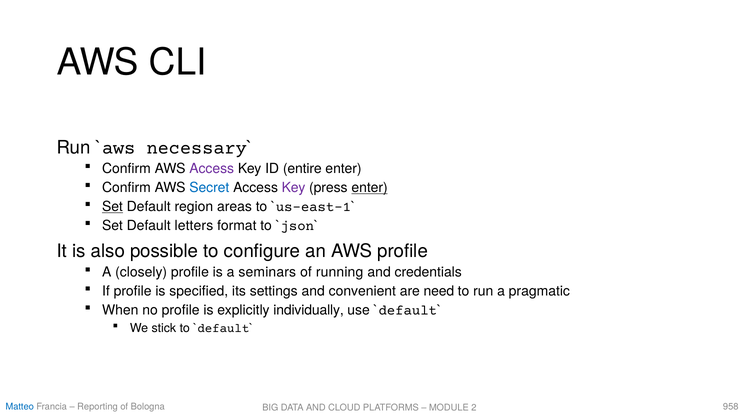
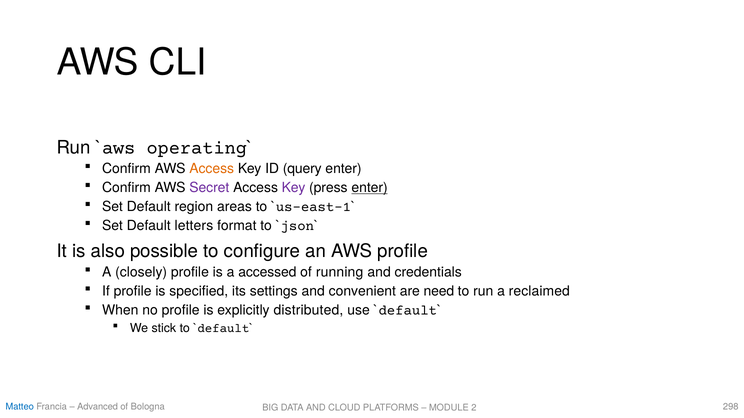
necessary: necessary -> operating (197, 148)
Access colour: purple -> orange (212, 169)
entire: entire -> query (302, 169)
Secret colour: blue -> purple (209, 188)
Set underline: present -> none (112, 207)
seminars: seminars -> accessed (267, 273)
pragmatic: pragmatic -> reclaimed (539, 292)
individually: individually -> distributed (308, 311)
Reporting: Reporting -> Advanced (98, 407)
958: 958 -> 298 (731, 407)
